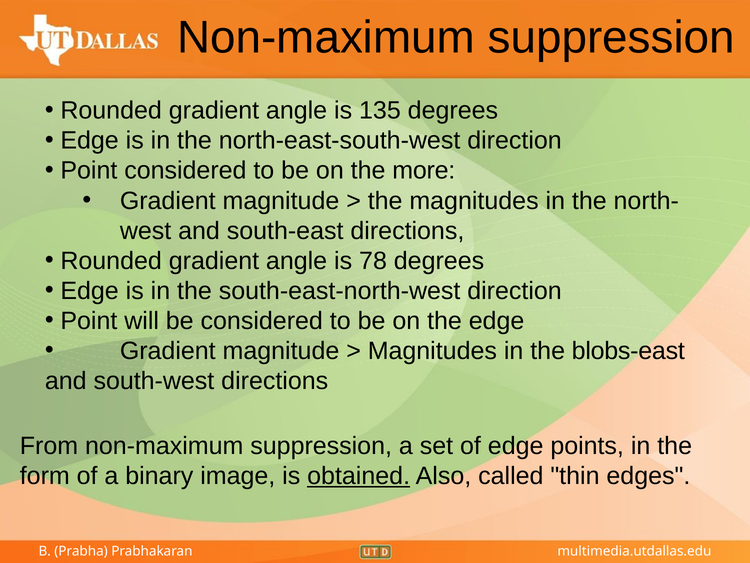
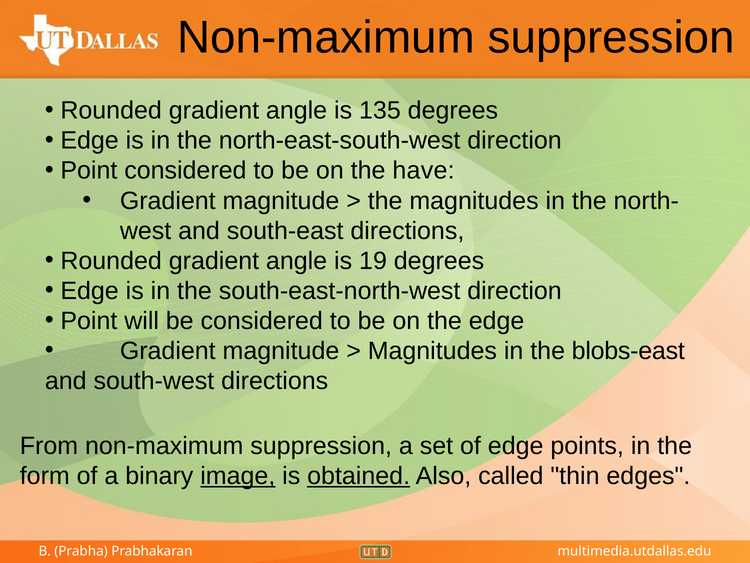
more: more -> have (424, 171)
78: 78 -> 19 (373, 261)
image underline: none -> present (238, 475)
